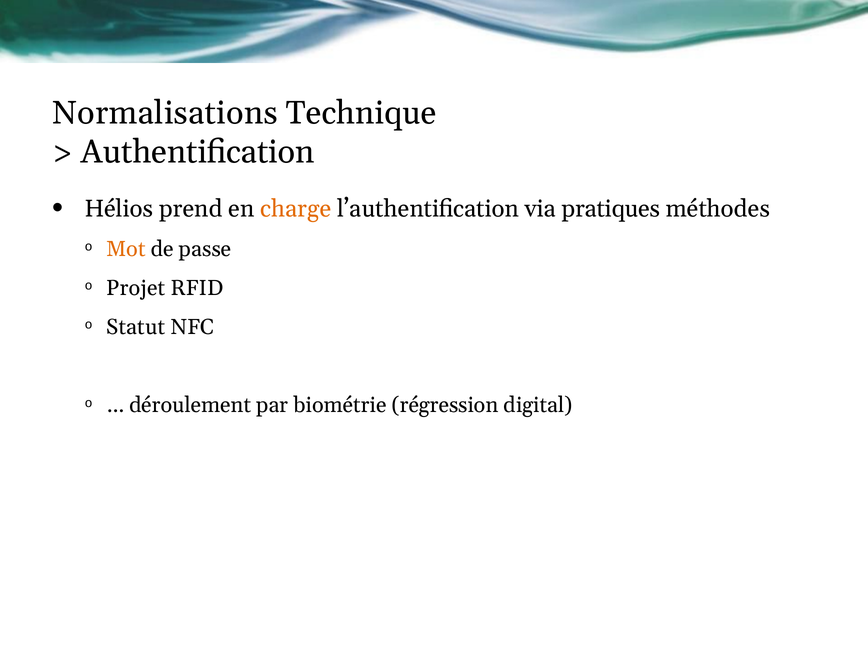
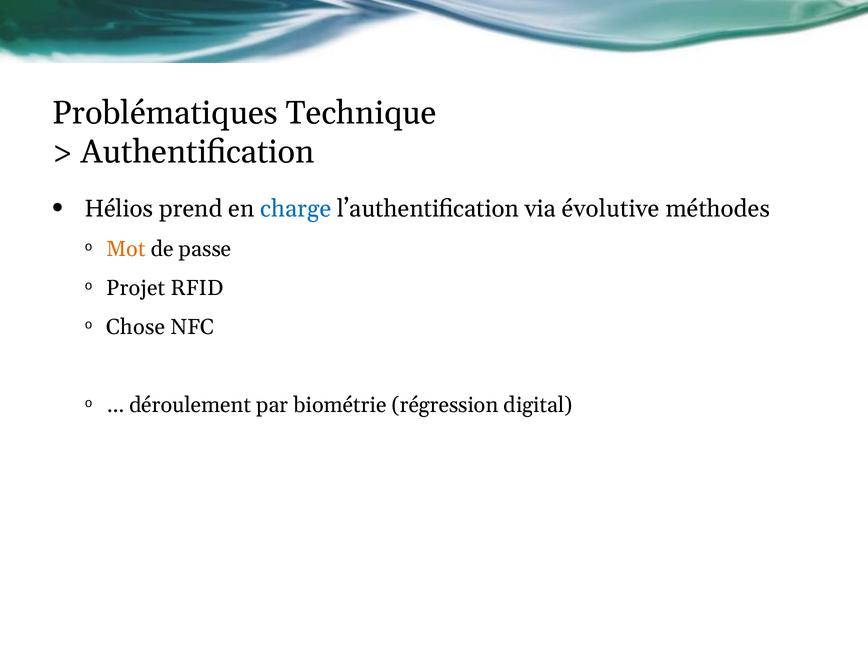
Normalisations: Normalisations -> Problématiques (165, 113)
charge colour: orange -> blue (296, 209)
pratiques: pratiques -> évolutive (611, 209)
Statut: Statut -> Chose (136, 327)
